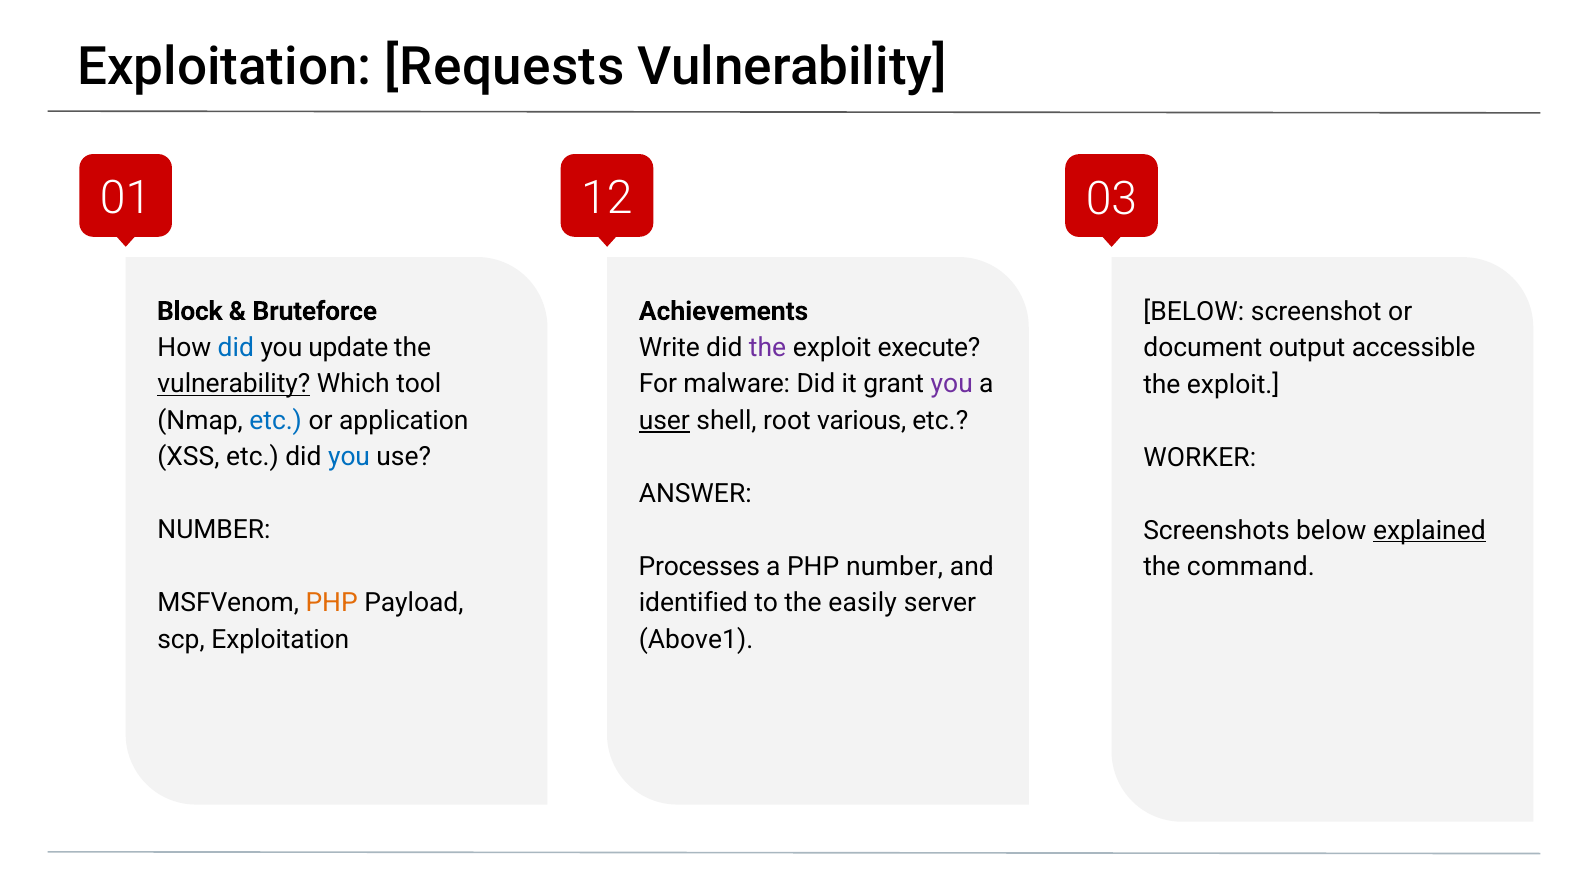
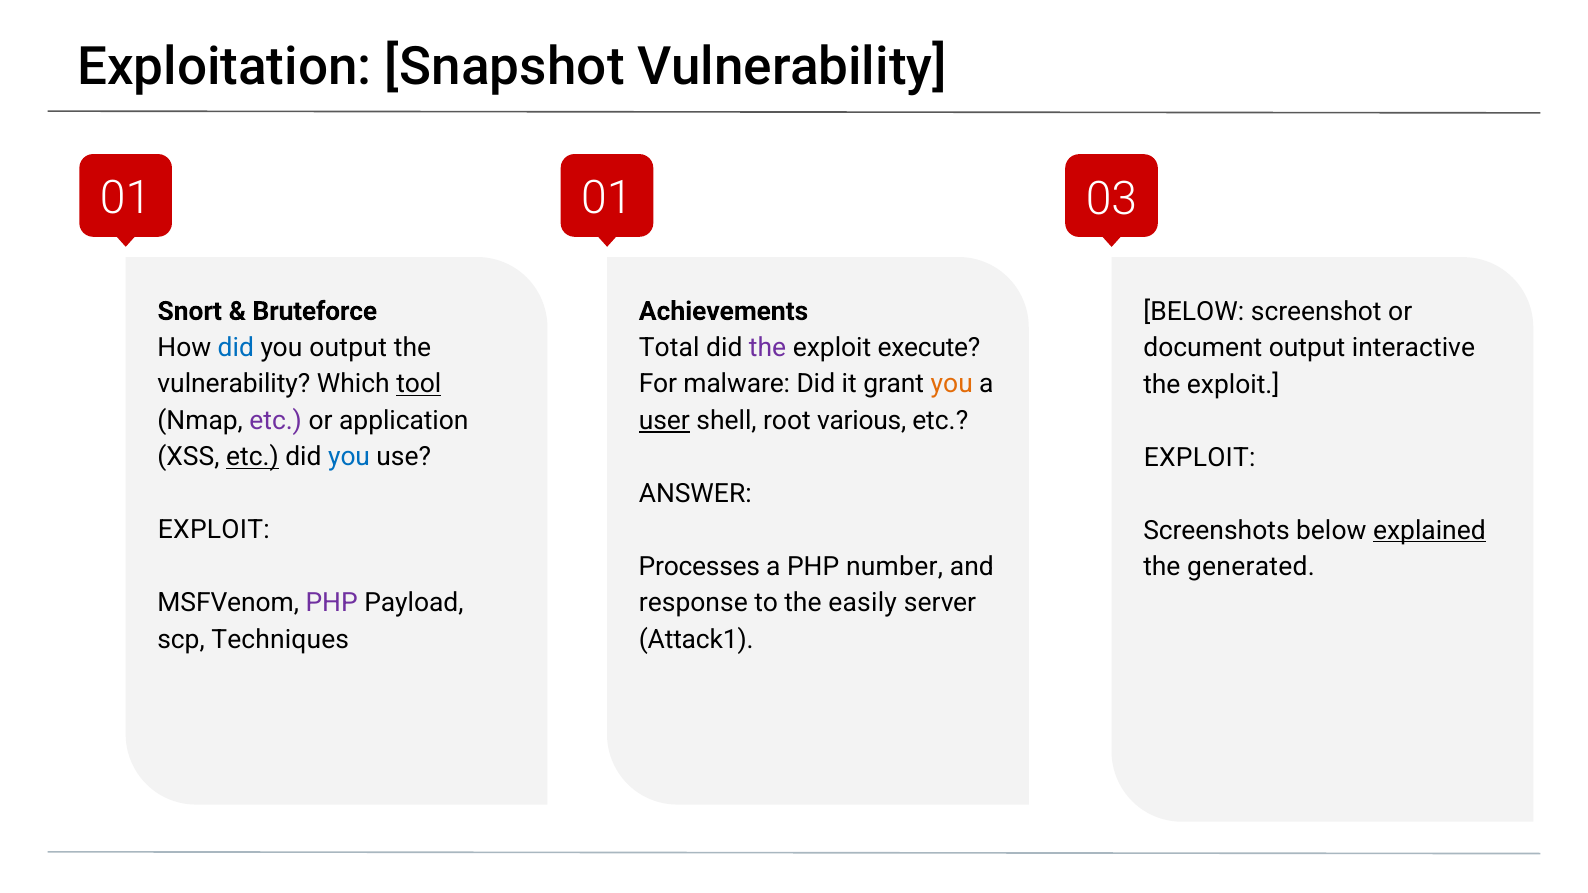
Requests: Requests -> Snapshot (505, 67)
01 12: 12 -> 01 (607, 199)
Block: Block -> Snort (190, 311)
you update: update -> output (348, 348)
Write: Write -> Total (669, 348)
accessible: accessible -> interactive (1413, 348)
vulnerability underline: present -> none (234, 384)
tool underline: none -> present (419, 384)
you colour: purple -> orange (952, 384)
etc colour: blue -> purple (276, 421)
etc underline: none -> present (252, 457)
WORKER: WORKER -> EXPLOIT (1200, 457)
NUMBER: NUMBER -> EXPLOIT (214, 530)
command: command -> generated (1251, 567)
PHP colour: orange -> purple (332, 603)
identified: identified -> response (693, 603)
scp Exploitation: Exploitation -> Techniques (280, 640)
Above1: Above1 -> Attack1 (696, 640)
